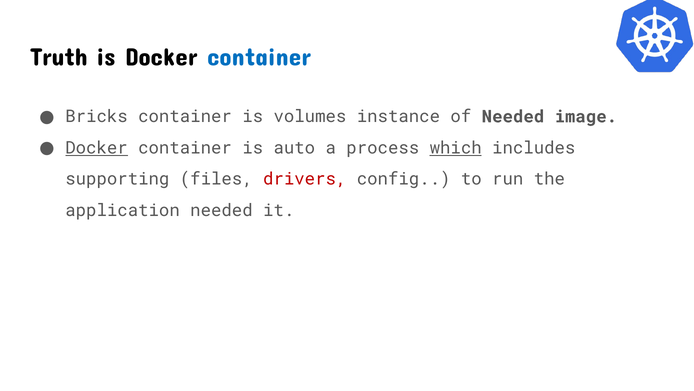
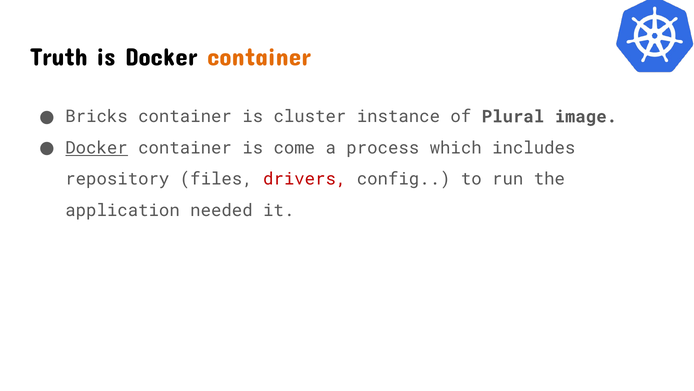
container colour: blue -> orange (259, 57)
volumes: volumes -> cluster (310, 116)
of Needed: Needed -> Plural (513, 116)
auto: auto -> come (294, 148)
which underline: present -> none (456, 148)
supporting: supporting -> repository (117, 179)
